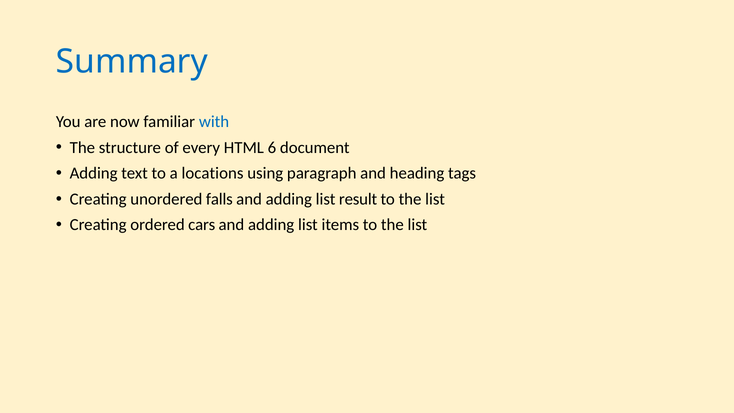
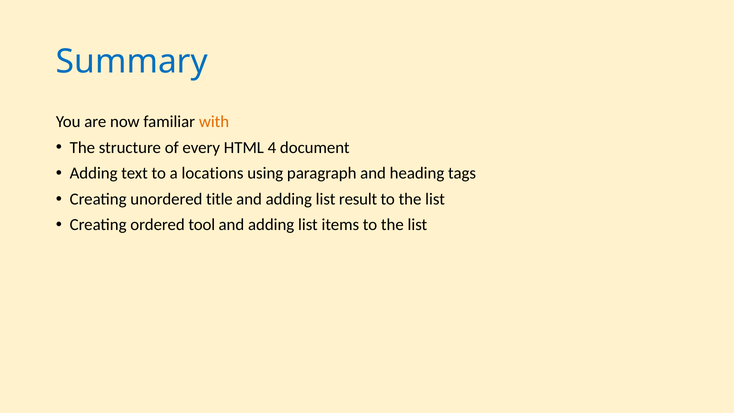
with colour: blue -> orange (214, 122)
6: 6 -> 4 (272, 147)
falls: falls -> title (219, 199)
cars: cars -> tool (202, 225)
